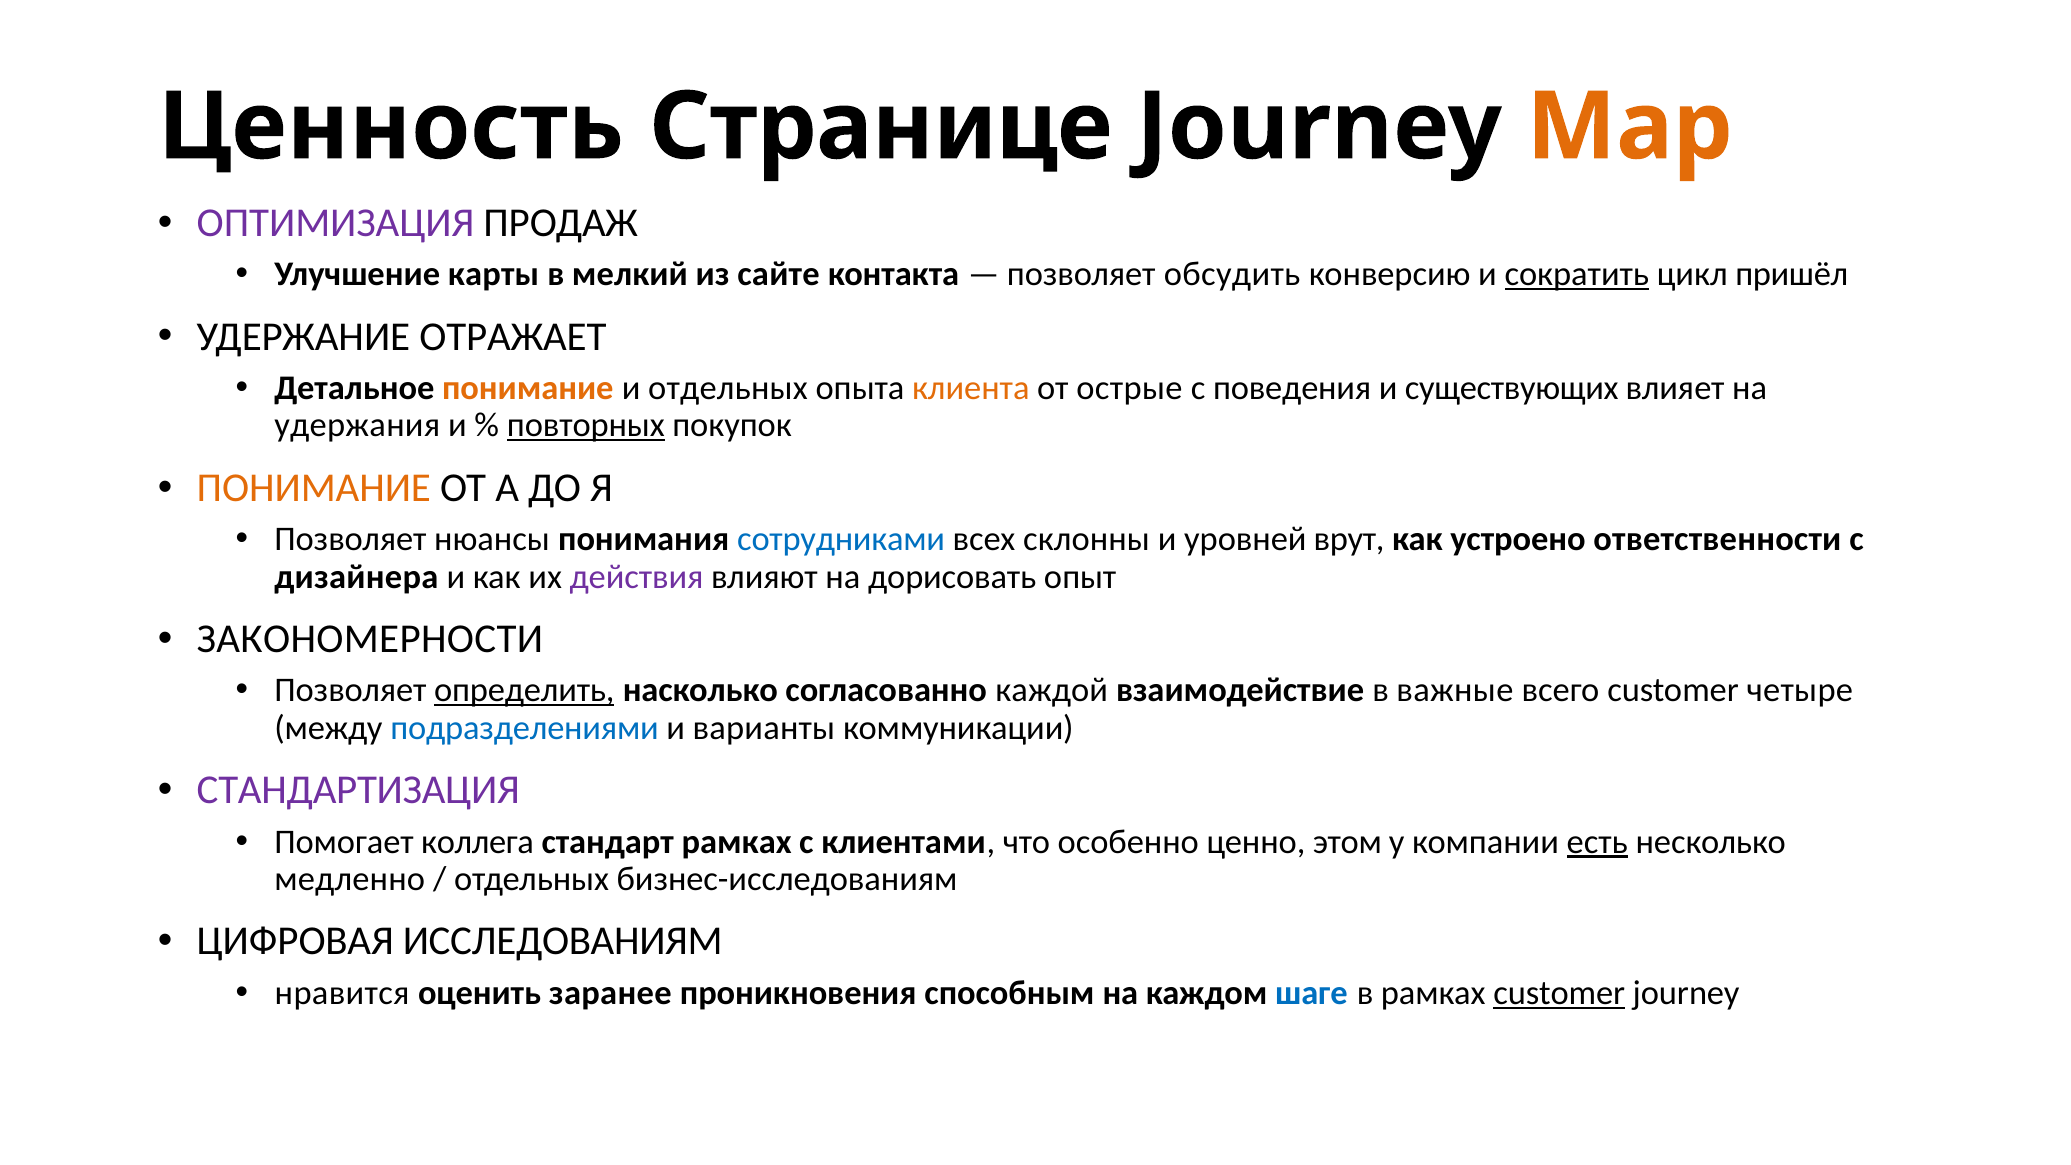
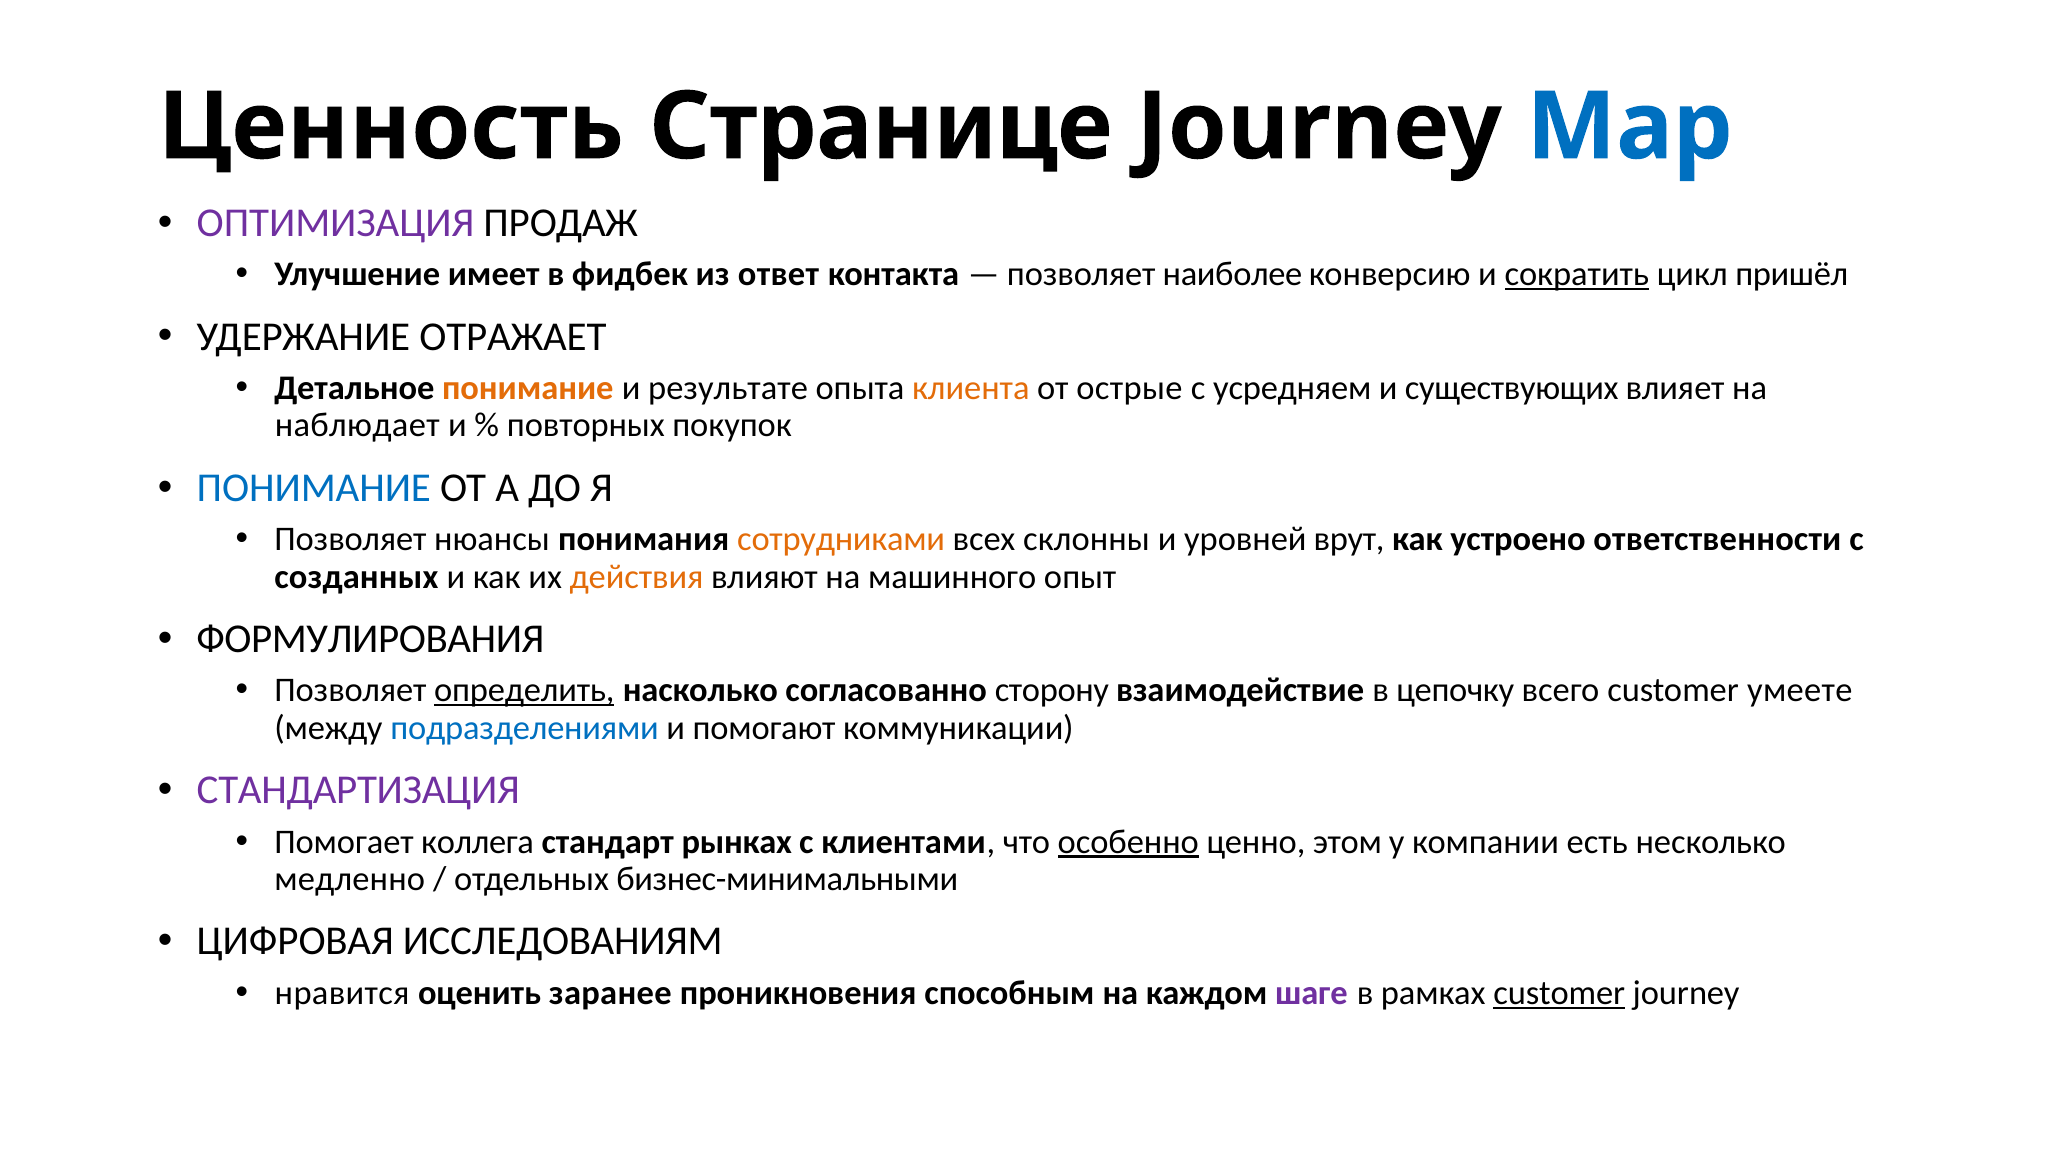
Map colour: orange -> blue (1630, 127)
карты: карты -> имеет (494, 274)
мелкий: мелкий -> фидбек (630, 274)
сайте: сайте -> ответ (778, 274)
обсудить: обсудить -> наиболее (1232, 274)
и отдельных: отдельных -> результате (728, 388)
поведения: поведения -> усредняем (1292, 388)
удержания: удержания -> наблюдает (357, 426)
повторных underline: present -> none (586, 426)
ПОНИМАНИЕ colour: orange -> blue (314, 488)
сотрудниками colour: blue -> orange (841, 539)
дизайнера: дизайнера -> созданных (356, 577)
действия colour: purple -> orange (637, 577)
дорисовать: дорисовать -> машинного (952, 577)
ЗАКОНОМЕРНОСТИ: ЗАКОНОМЕРНОСТИ -> ФОРМУЛИРОВАНИЯ (370, 639)
каждой: каждой -> сторону (1052, 691)
важные: важные -> цепочку (1455, 691)
четыре: четыре -> умеете (1800, 691)
варианты: варианты -> помогают (764, 728)
стандарт рамках: рамках -> рынках (737, 842)
особенно underline: none -> present (1128, 842)
есть underline: present -> none (1597, 842)
бизнес-исследованиям: бизнес-исследованиям -> бизнес-минимальными (787, 879)
шаге colour: blue -> purple (1311, 993)
